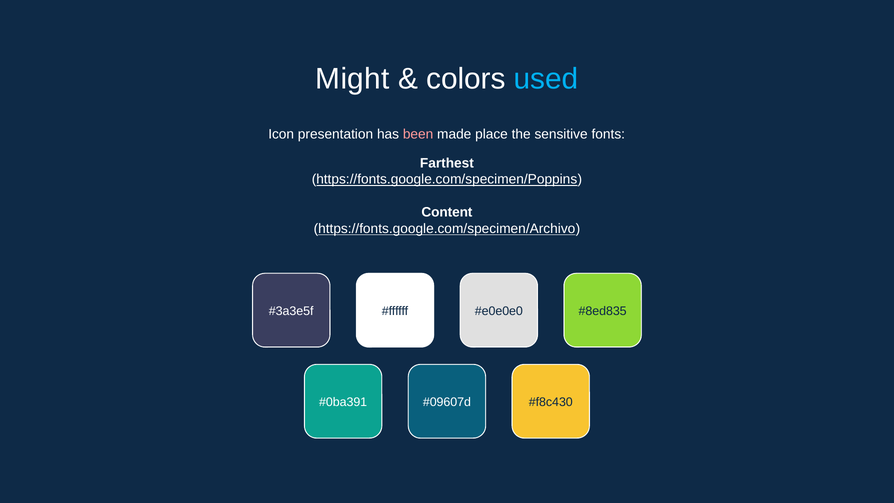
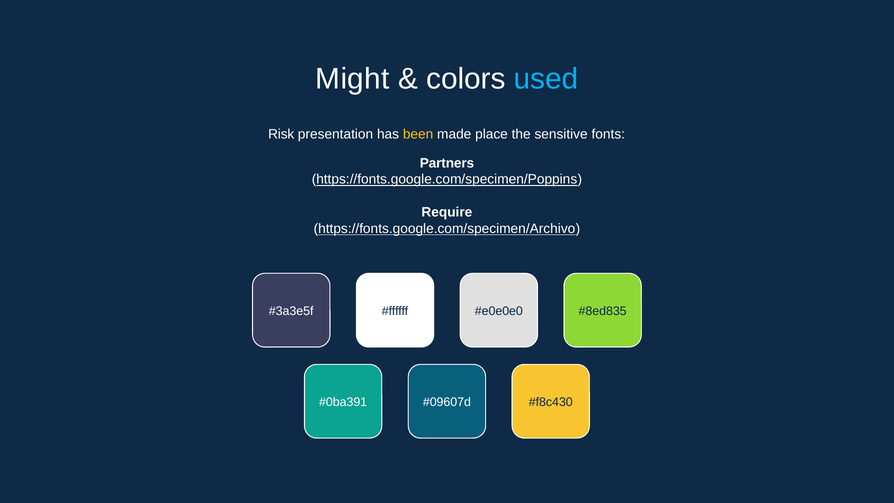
Icon: Icon -> Risk (281, 134)
been colour: pink -> yellow (418, 134)
Farthest: Farthest -> Partners (447, 163)
Content: Content -> Require (447, 212)
